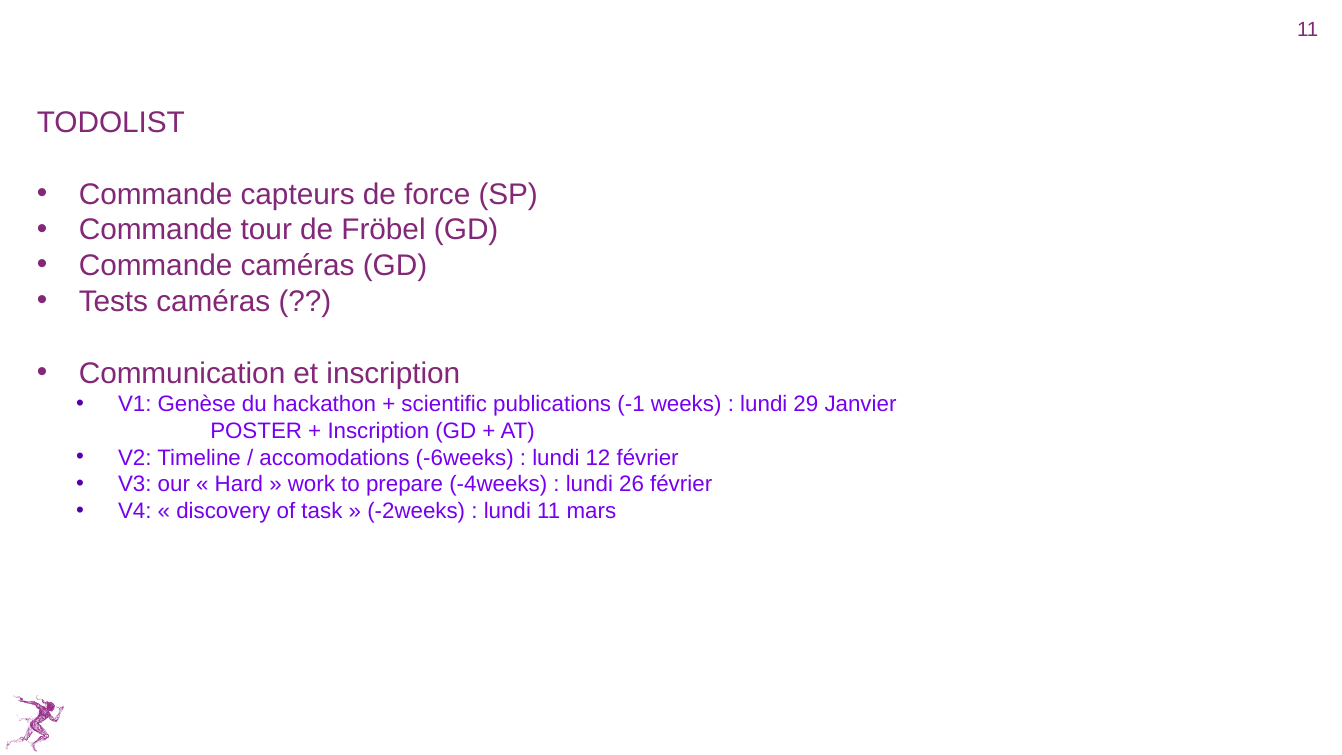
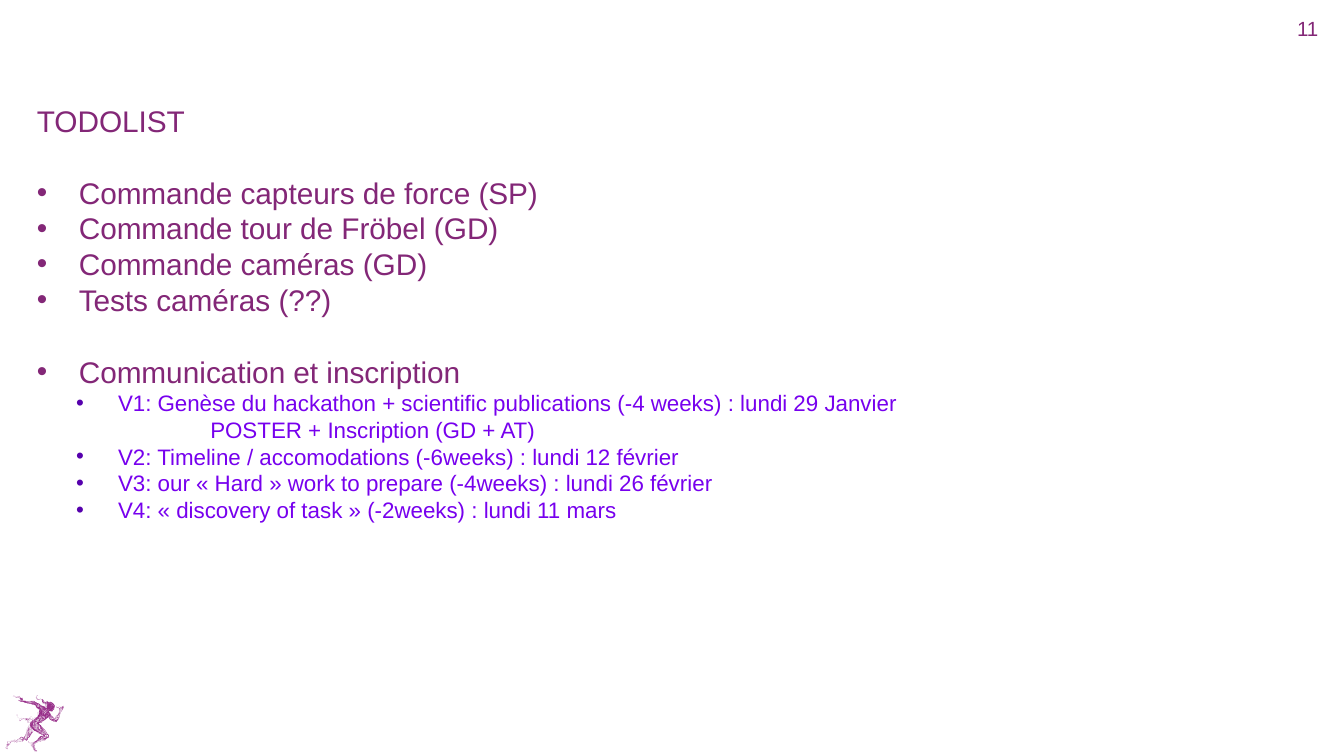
-1: -1 -> -4 (631, 404)
